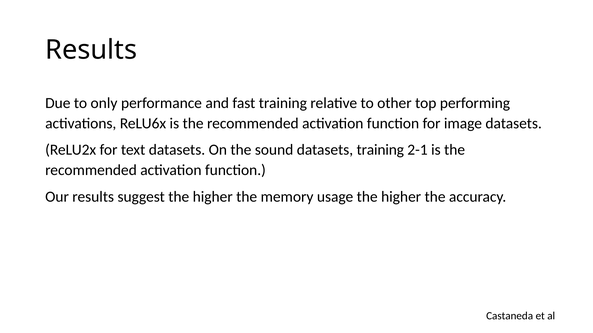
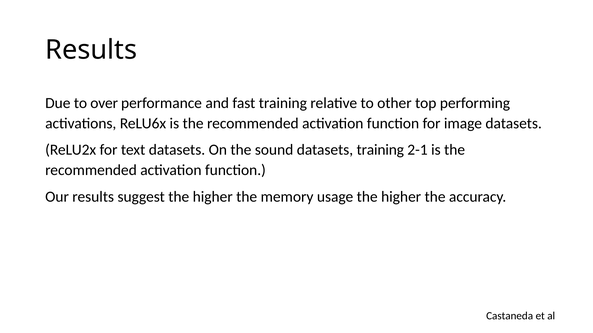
only: only -> over (104, 103)
